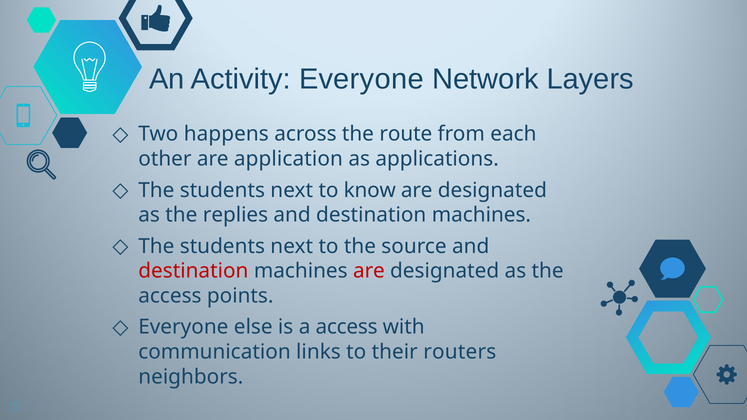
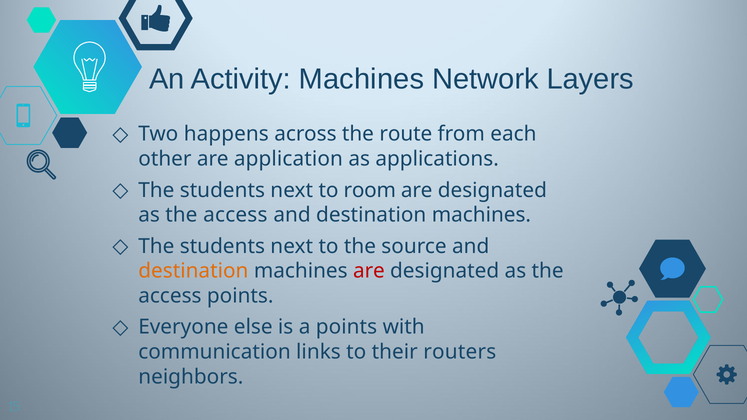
Activity Everyone: Everyone -> Machines (361, 79)
know: know -> room (370, 190)
replies: replies -> access (235, 215)
destination colour: red -> orange (193, 271)
a access: access -> points (346, 327)
